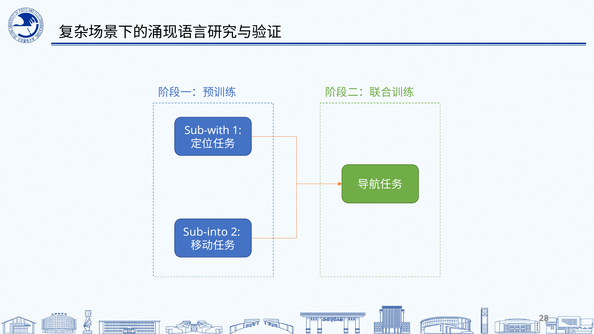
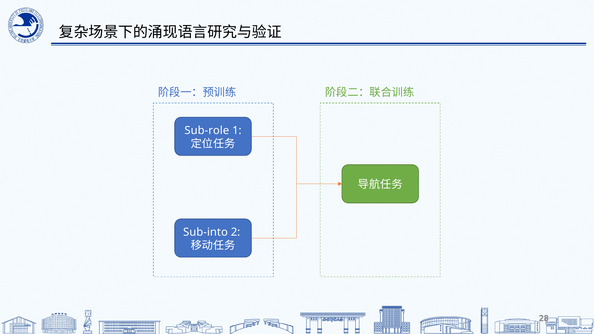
Sub-with: Sub-with -> Sub-role (207, 130)
